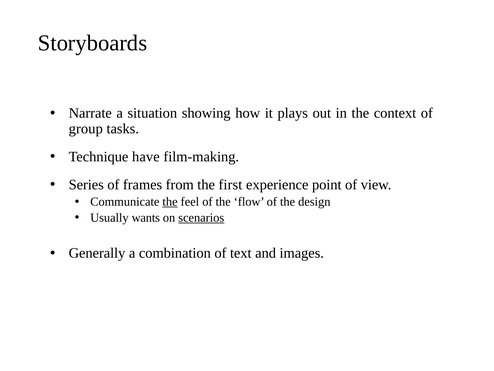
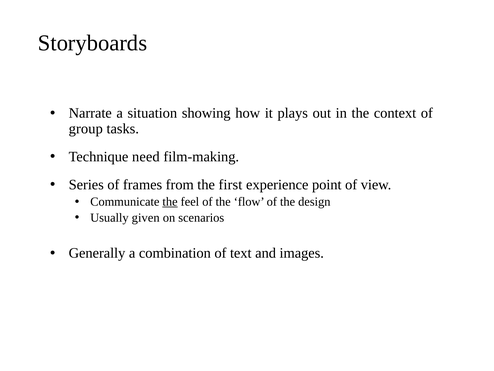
have: have -> need (146, 157)
wants: wants -> given (146, 217)
scenarios underline: present -> none (201, 217)
